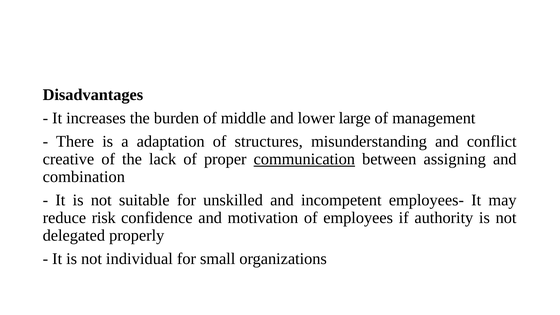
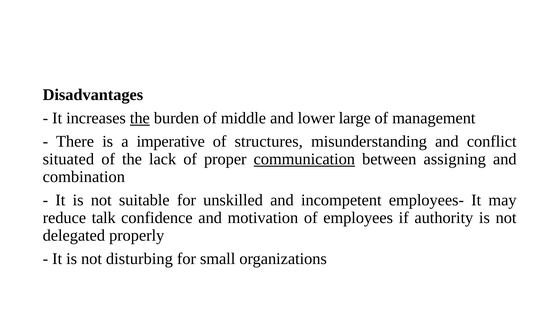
the underline: none -> present (140, 118)
adaptation: adaptation -> imperative (171, 142)
creative: creative -> situated (68, 159)
risk: risk -> talk (104, 218)
individual: individual -> disturbing (139, 259)
